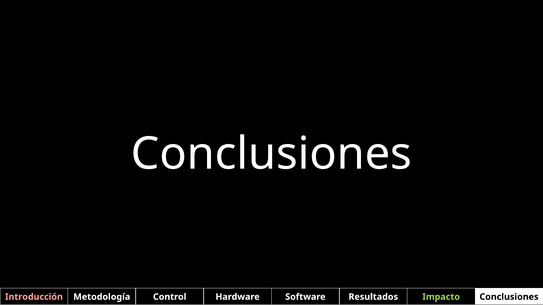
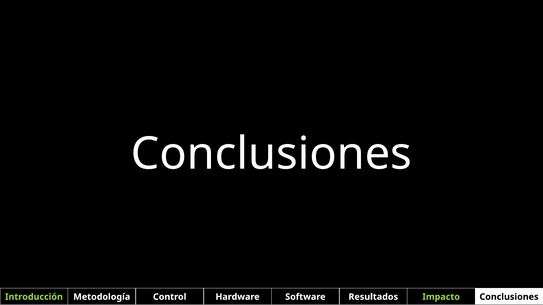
Introducción colour: pink -> light green (34, 297)
